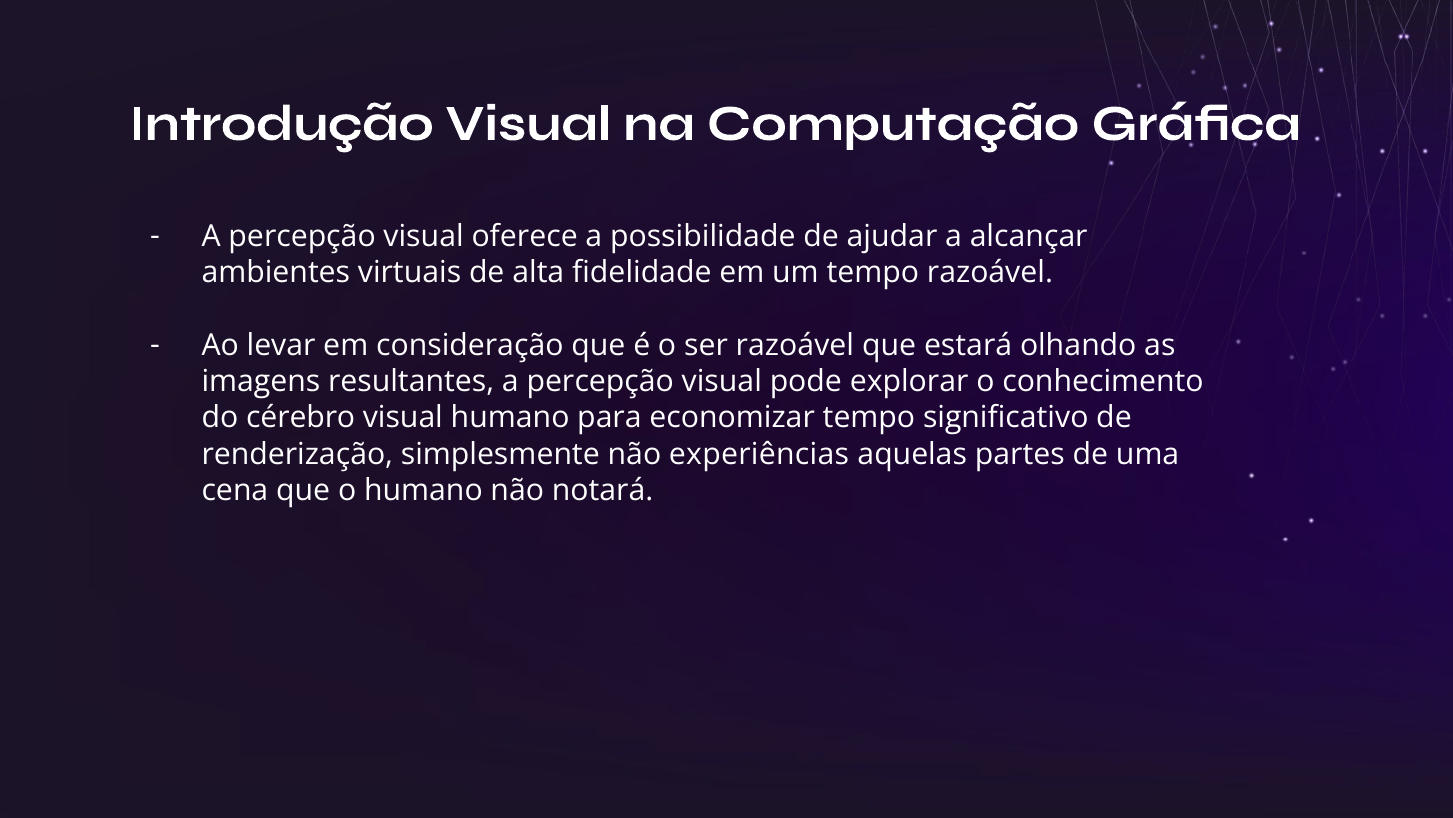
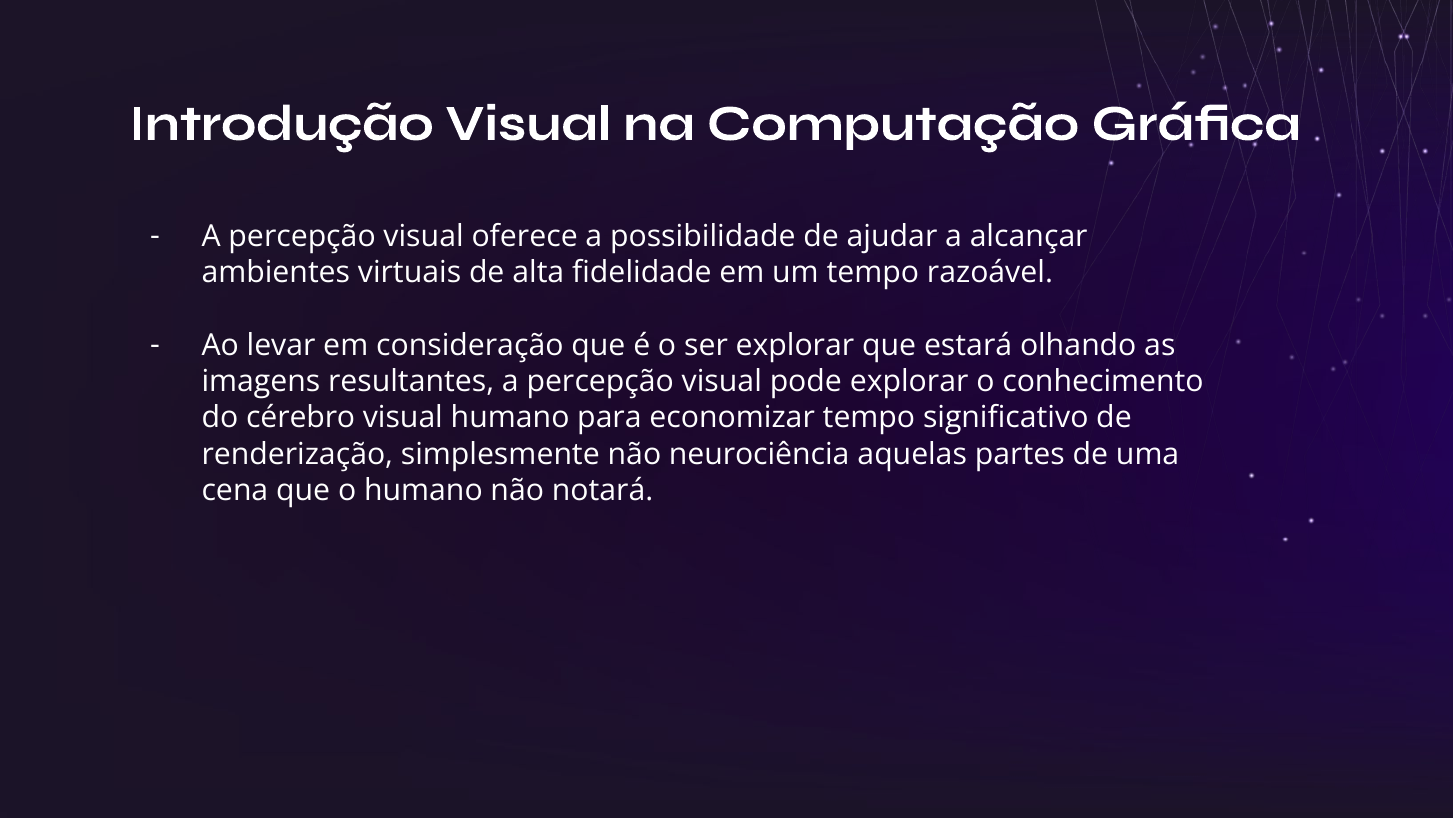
ser razoável: razoável -> explorar (795, 345)
experiências: experiências -> neurociência (759, 454)
